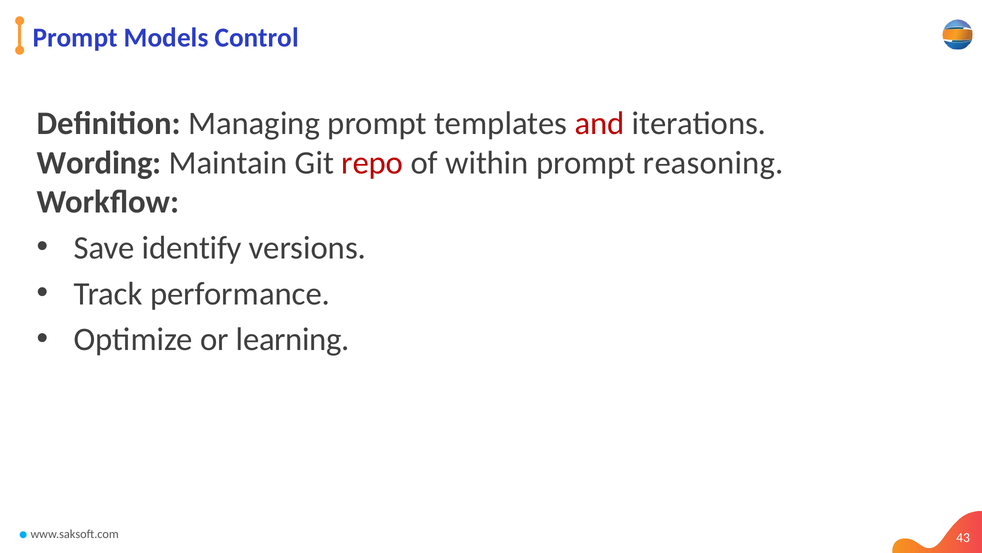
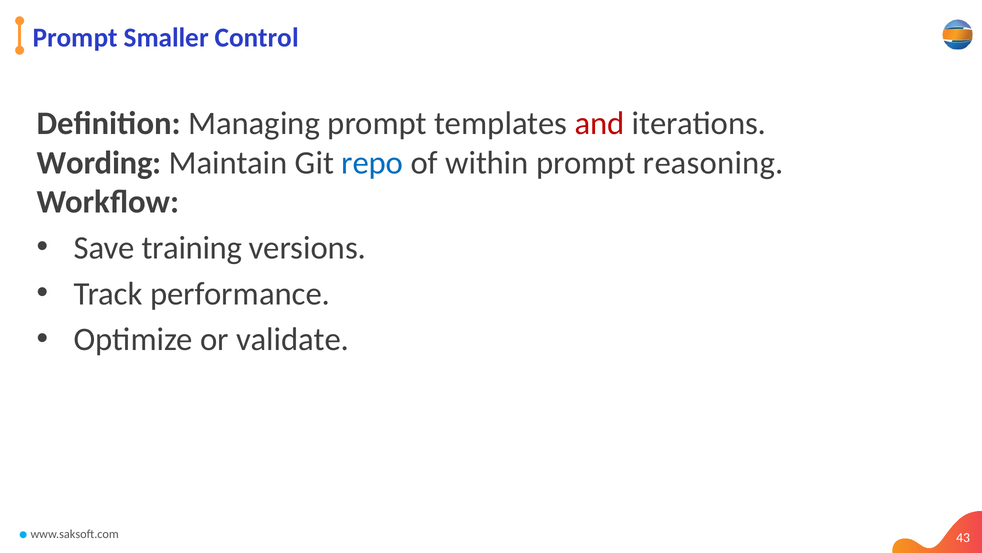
Models: Models -> Smaller (166, 37)
repo colour: red -> blue (372, 163)
identify: identify -> training (192, 248)
learning: learning -> validate (293, 339)
